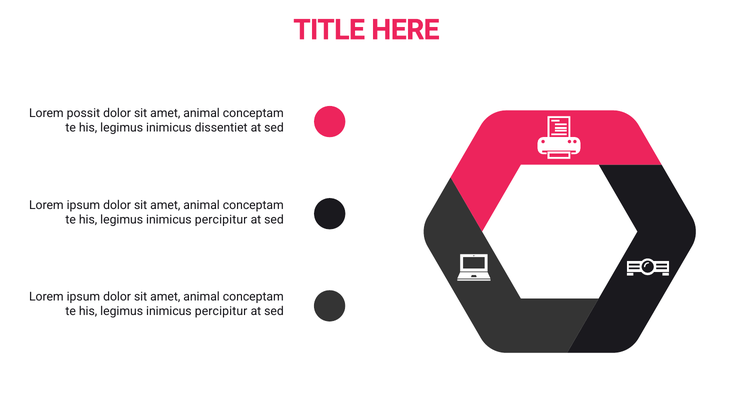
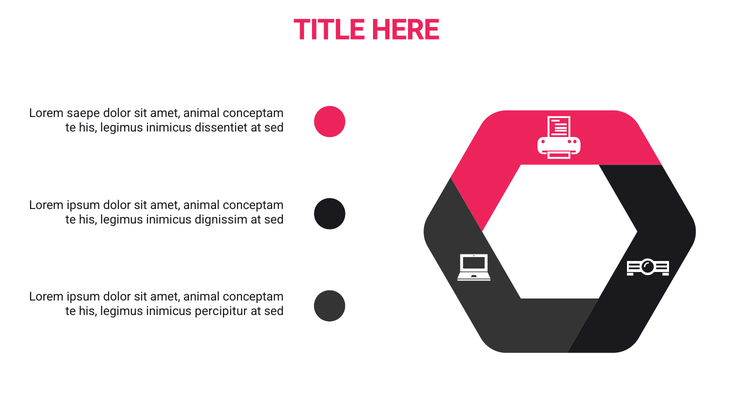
possit: possit -> saepe (83, 113)
percipitur: percipitur -> dignissim (221, 220)
